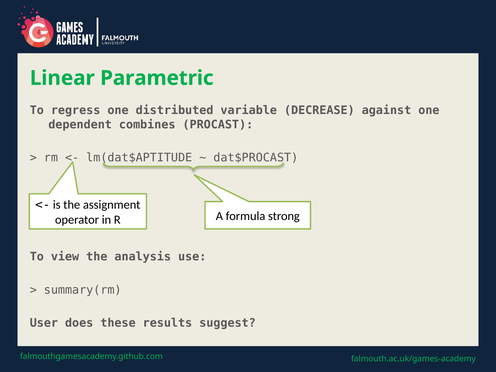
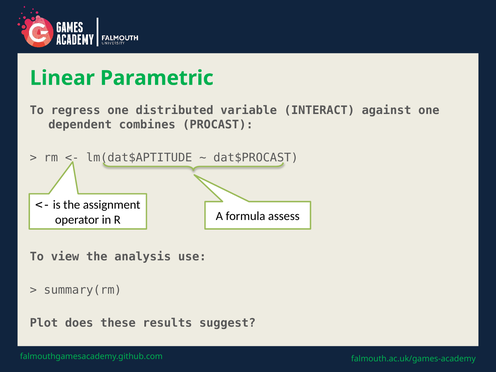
DECREASE: DECREASE -> INTERACT (319, 110)
strong: strong -> assess (284, 216)
User: User -> Plot (44, 323)
